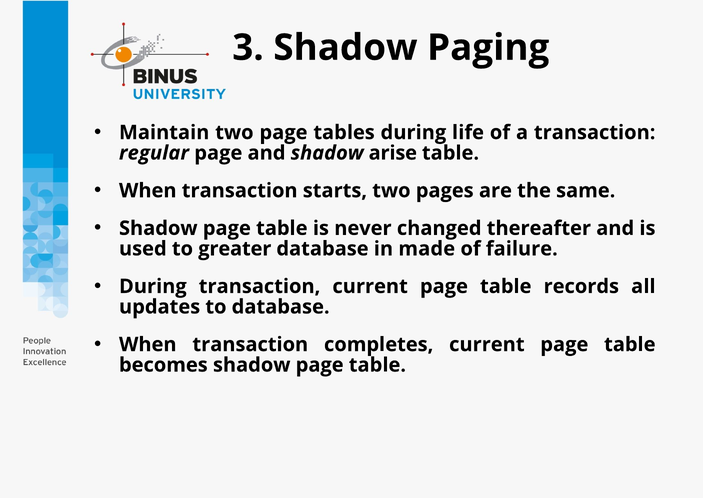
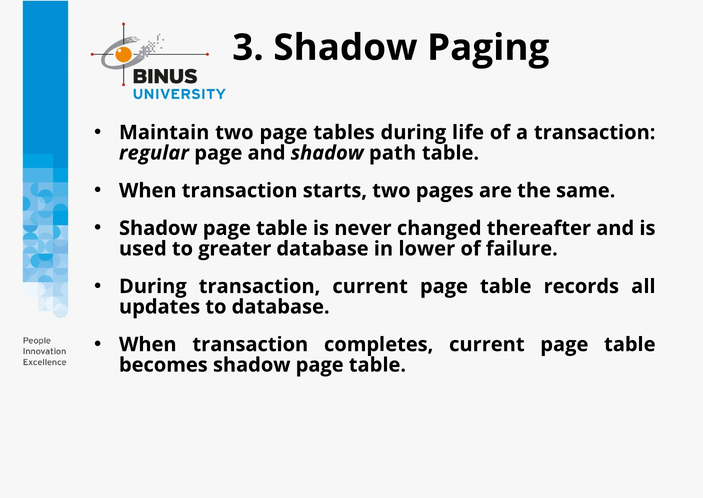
arise: arise -> path (393, 153)
made: made -> lower (427, 248)
